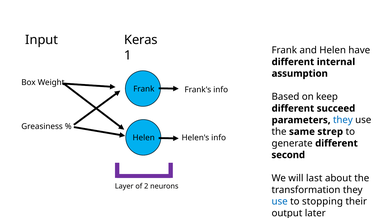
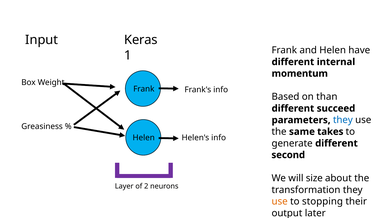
assumption: assumption -> momentum (300, 73)
keep: keep -> than (327, 97)
strep: strep -> takes (330, 131)
last: last -> size (314, 178)
use colour: blue -> orange (280, 201)
